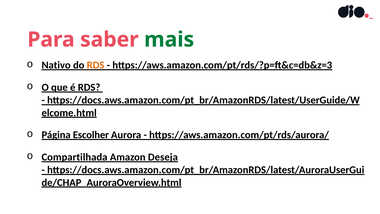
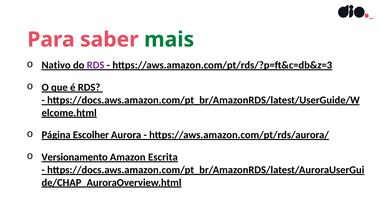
RDS colour: orange -> purple (96, 65)
Compartilhada: Compartilhada -> Versionamento (75, 157)
Deseja: Deseja -> Escrita (163, 157)
